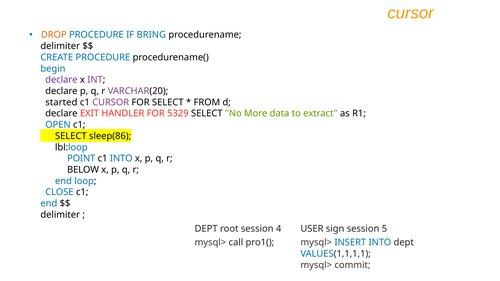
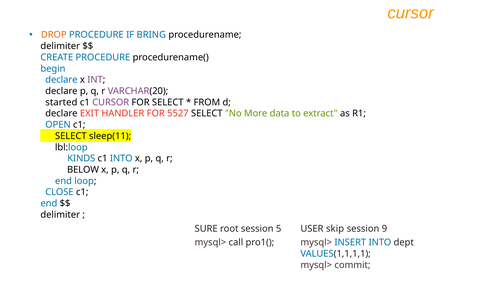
declare colour: purple -> blue (61, 80)
5329: 5329 -> 5527 (178, 114)
sleep(86: sleep(86 -> sleep(11 (110, 136)
POINT: POINT -> KINDS (81, 159)
DEPT: DEPT -> SURE (206, 229)
4: 4 -> 5 (279, 229)
sign: sign -> skip (335, 229)
5: 5 -> 9 (384, 229)
